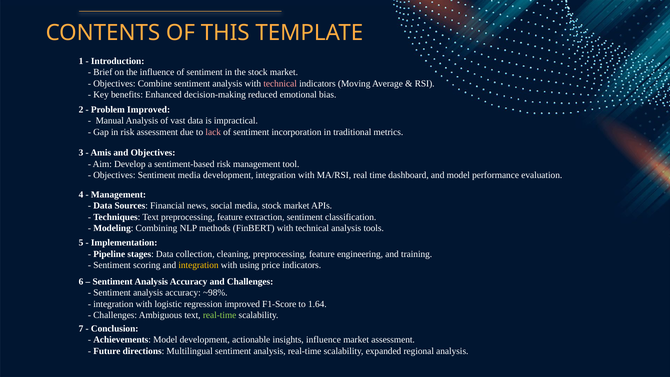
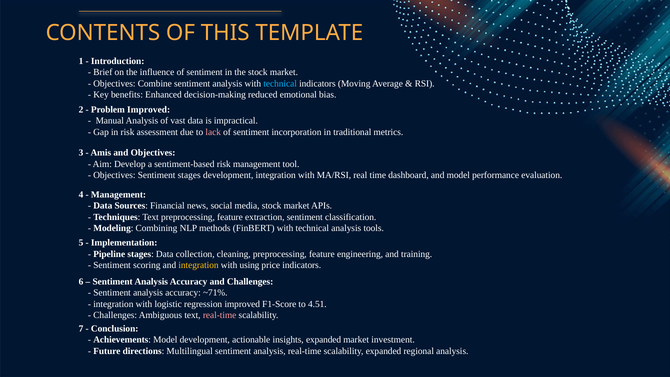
technical colour: pink -> light blue (280, 83)
Sentiment media: media -> stages (189, 175)
~98%: ~98% -> ~71% (215, 293)
1.64: 1.64 -> 4.51 (317, 304)
real-time colour: light green -> pink (220, 315)
insights influence: influence -> expanded (324, 340)
market assessment: assessment -> investment (393, 340)
